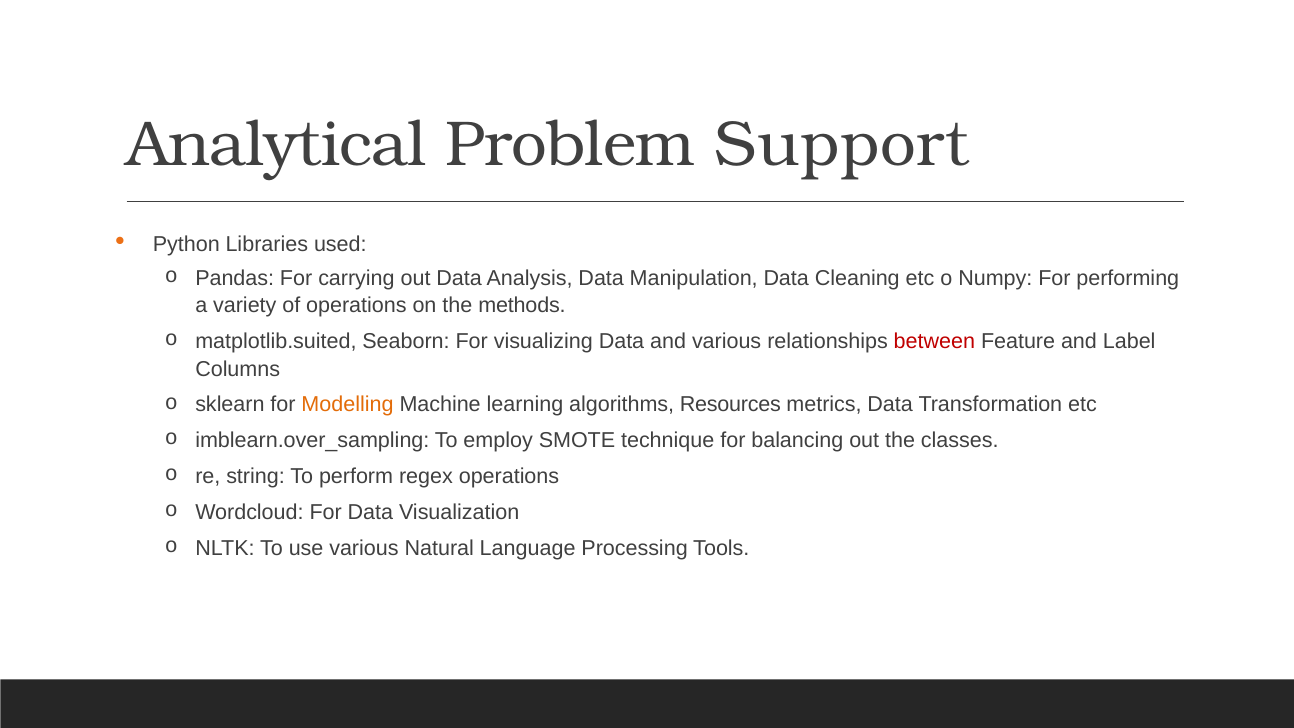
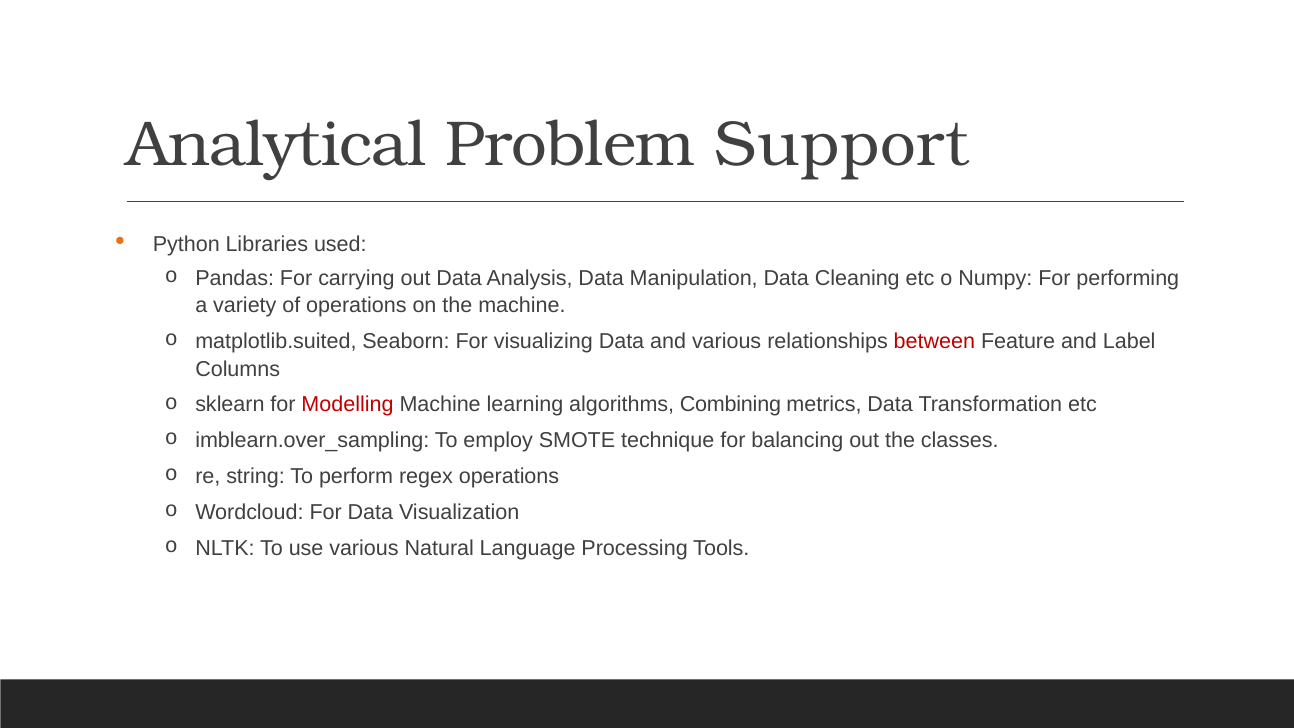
the methods: methods -> machine (522, 306)
Modelling colour: orange -> red (348, 405)
Resources: Resources -> Combining (730, 405)
